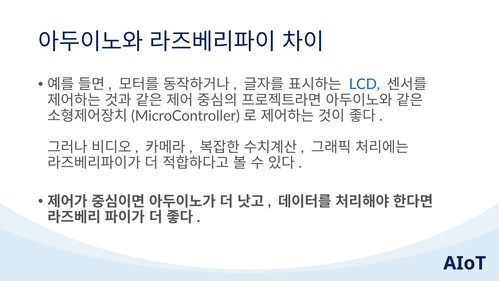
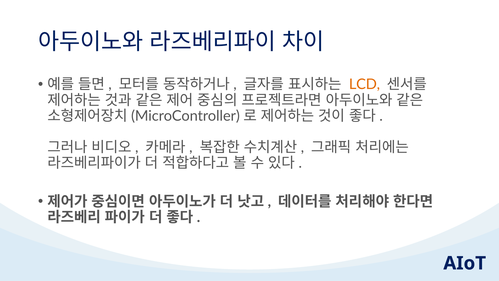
LCD colour: blue -> orange (364, 84)
